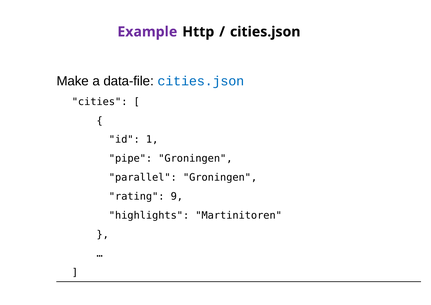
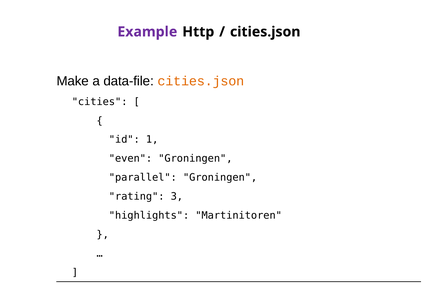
cities.json colour: blue -> orange (201, 81)
pipe: pipe -> even (131, 158)
9: 9 -> 3 (177, 196)
